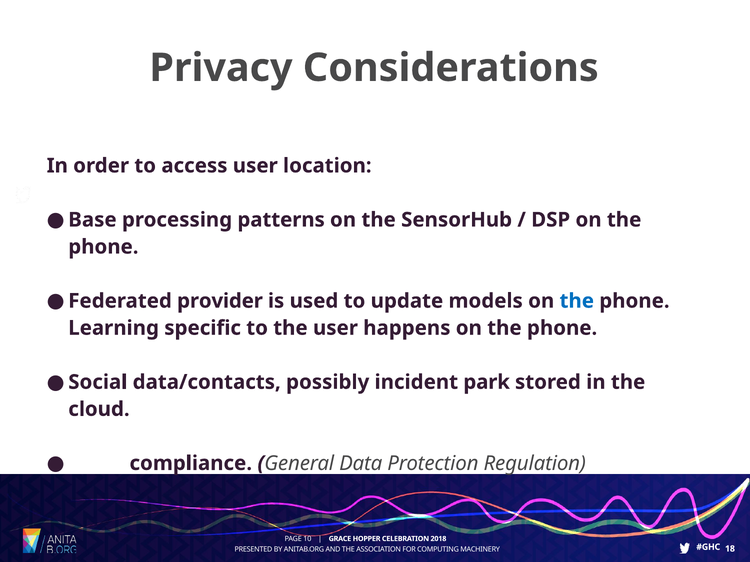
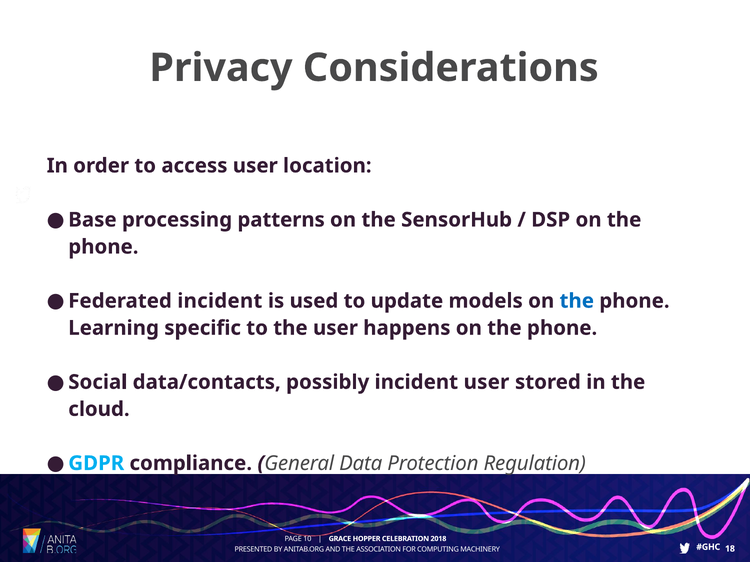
Federated provider: provider -> incident (220, 301)
incident park: park -> user (486, 382)
GDPR colour: white -> light blue (96, 464)
